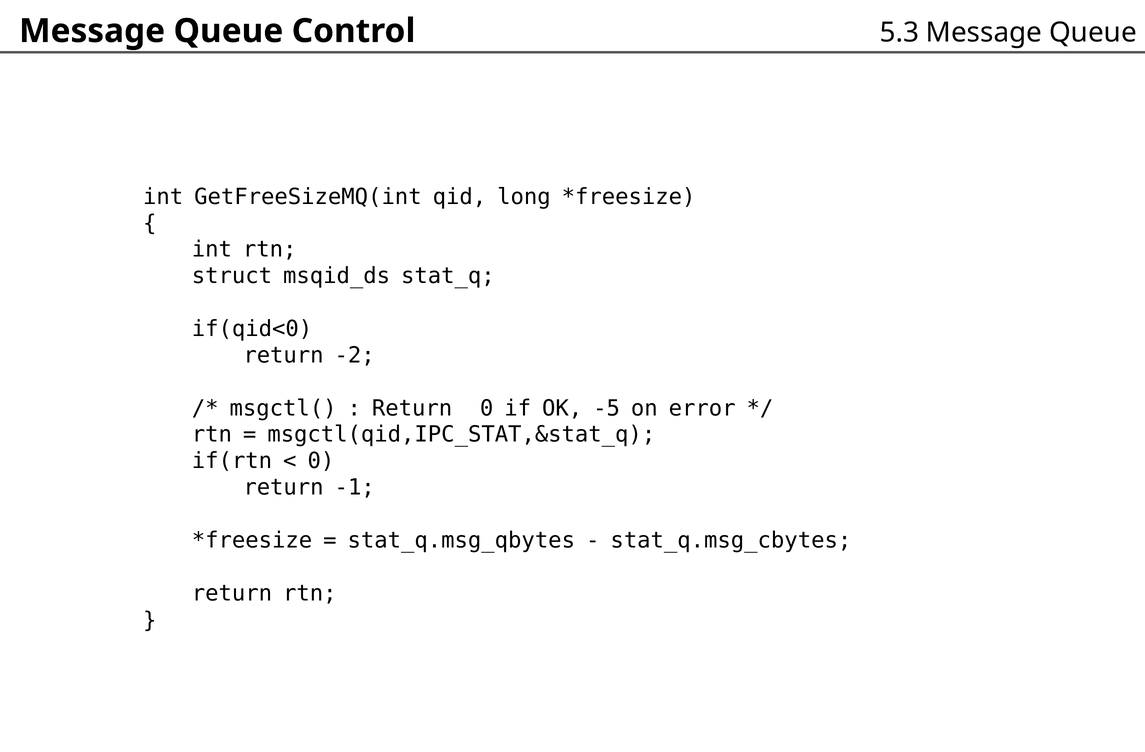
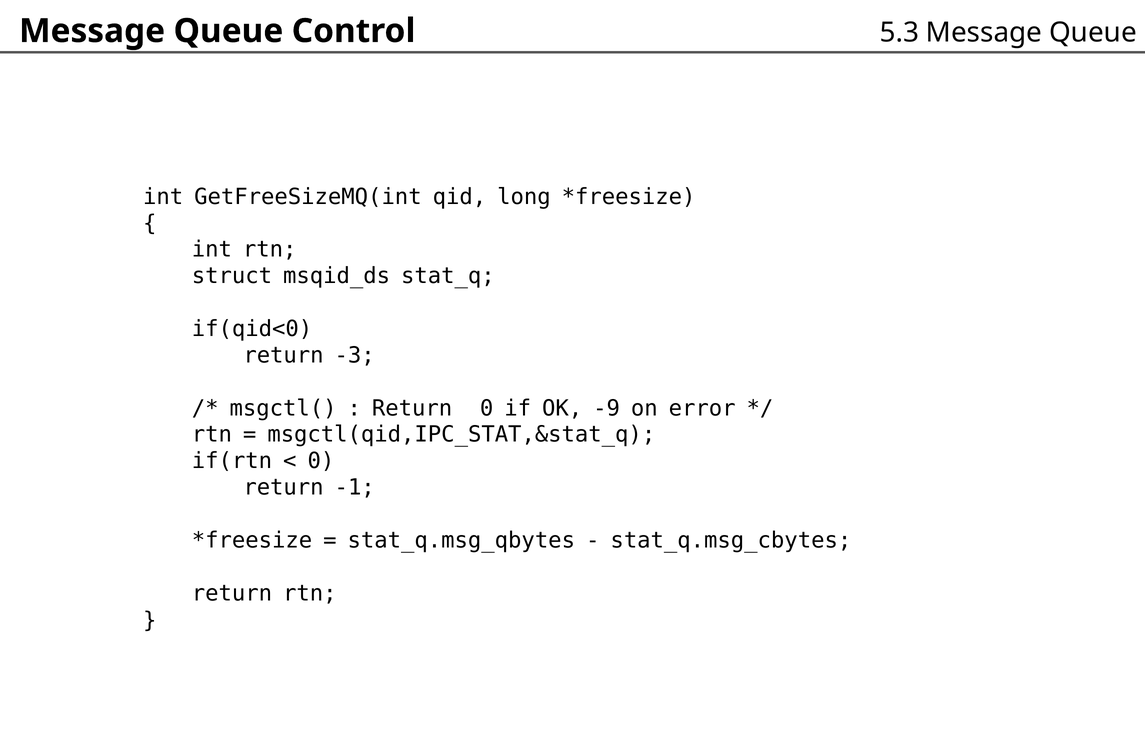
-2: -2 -> -3 (355, 355)
-5: -5 -> -9 (607, 408)
